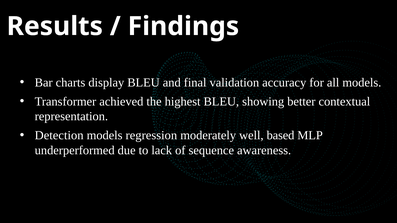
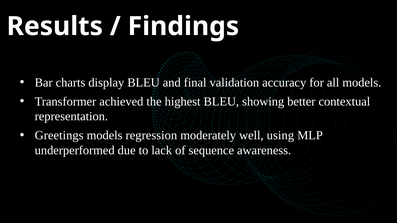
Detection: Detection -> Greetings (59, 136)
based: based -> using (280, 136)
